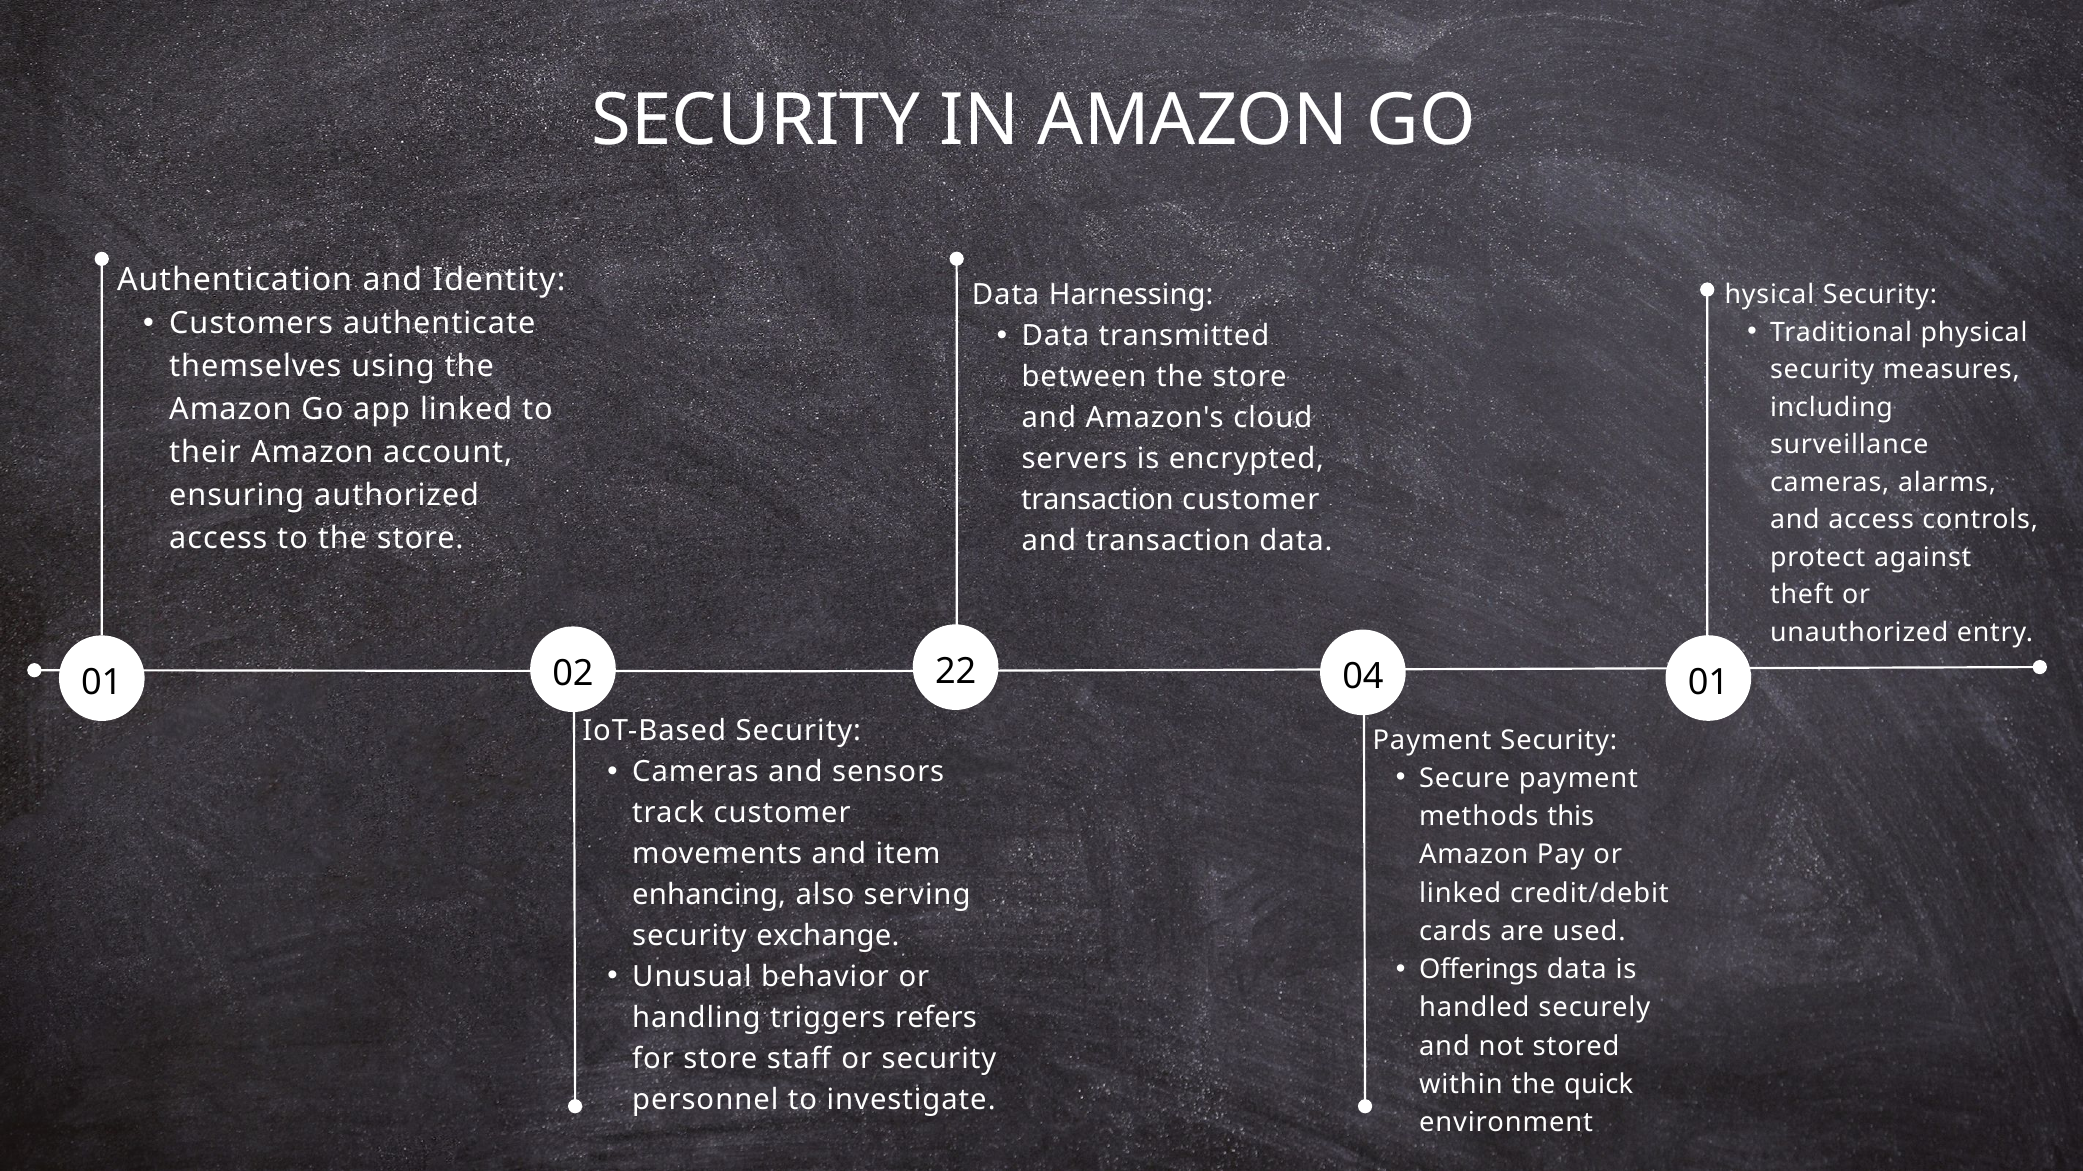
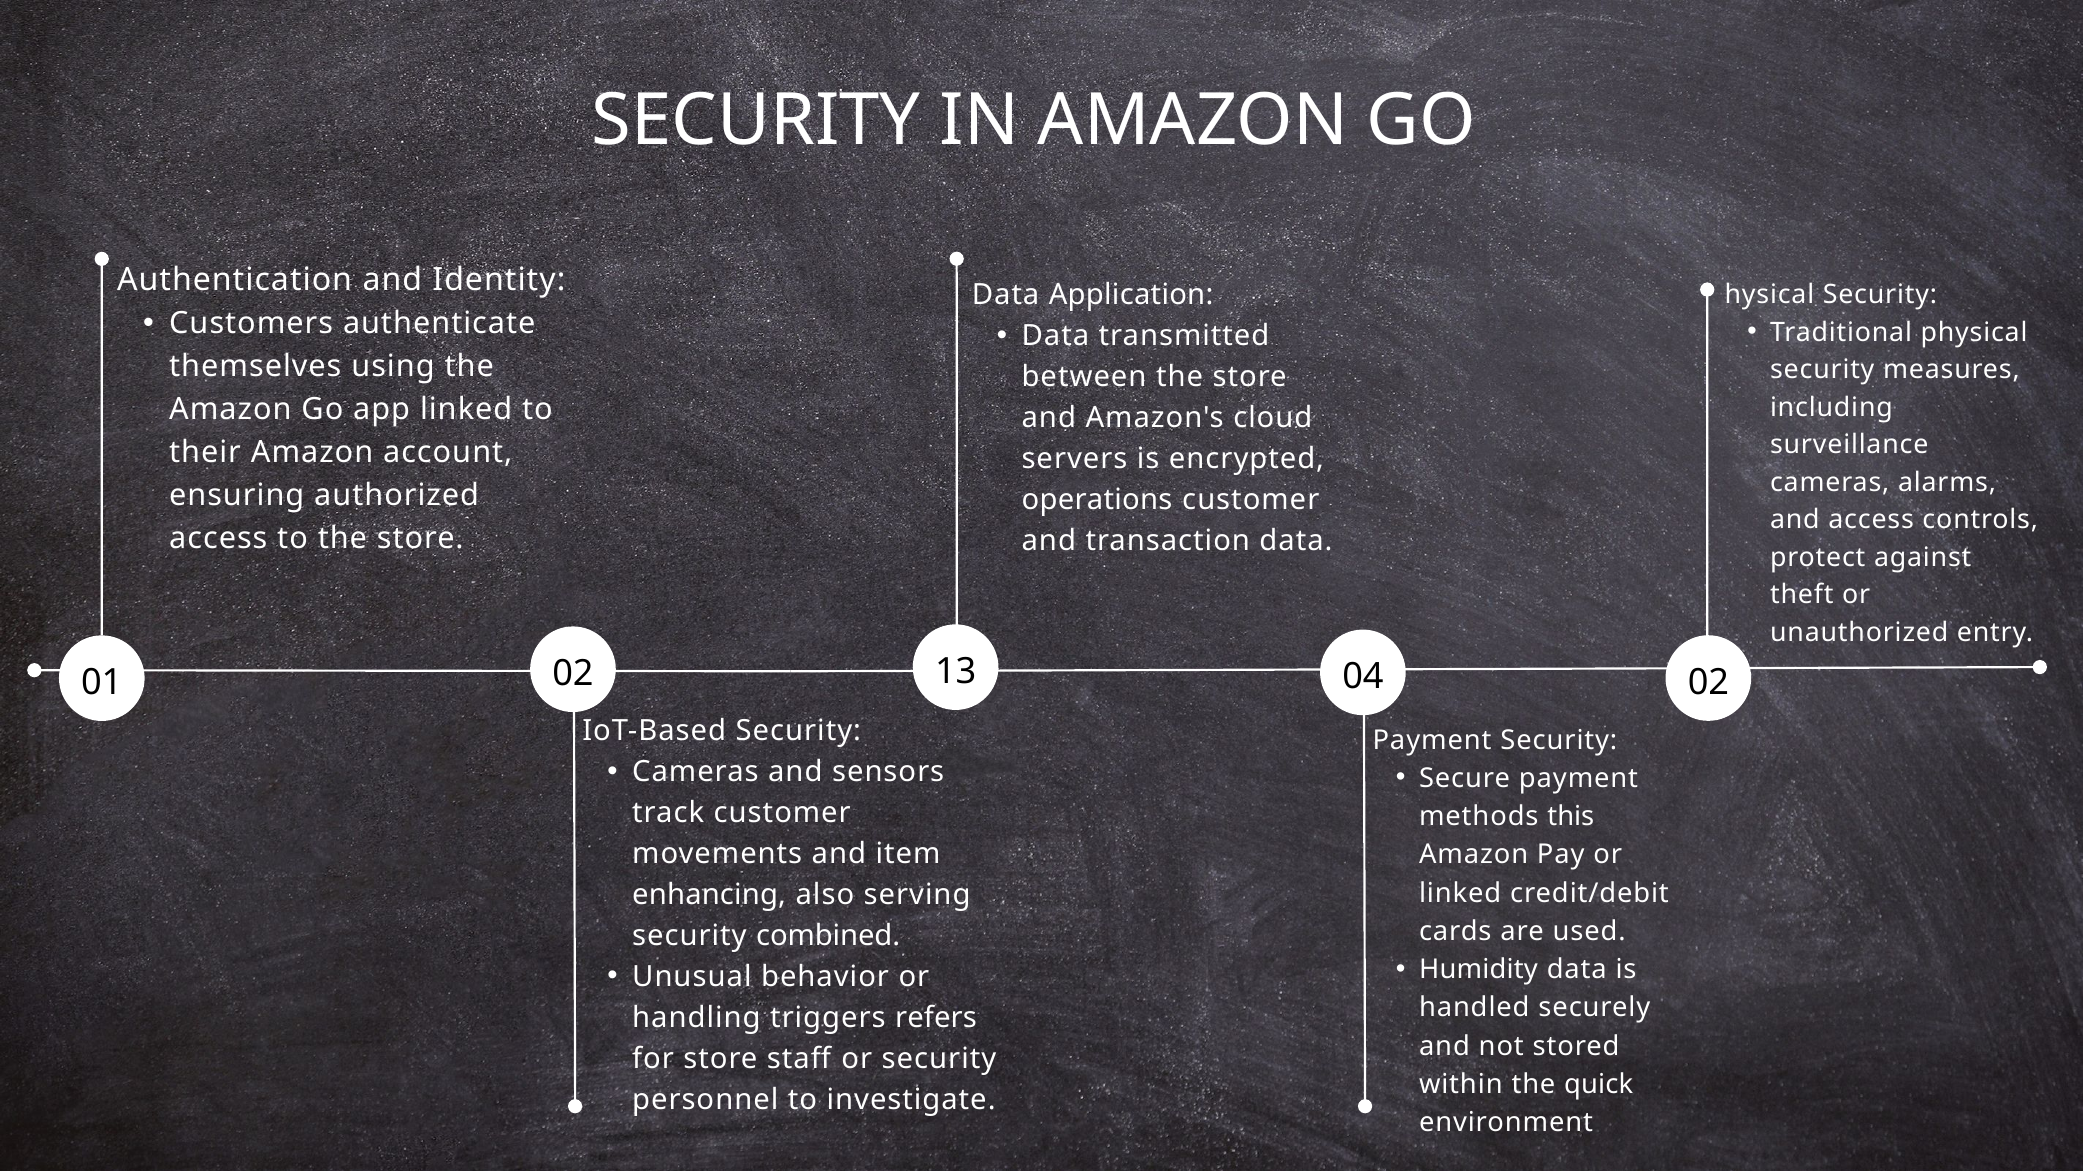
Harnessing: Harnessing -> Application (1131, 295)
transaction: transaction -> operations (1097, 500)
22: 22 -> 13 (956, 672)
04 01: 01 -> 02 (1708, 683)
exchange: exchange -> combined (828, 936)
Offerings: Offerings -> Humidity (1478, 970)
